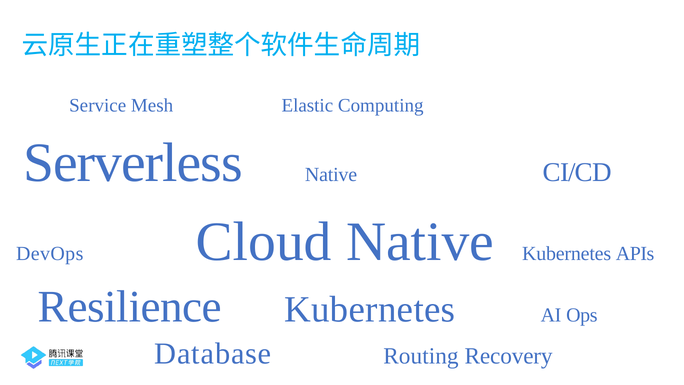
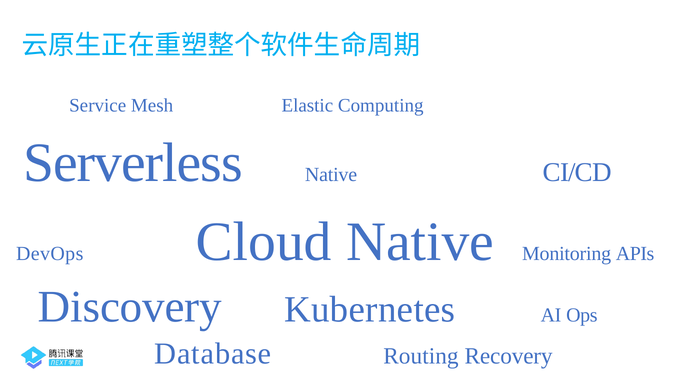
Native Kubernetes: Kubernetes -> Monitoring (567, 253)
Resilience: Resilience -> Discovery (130, 307)
